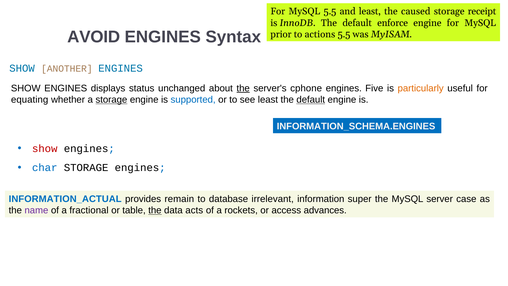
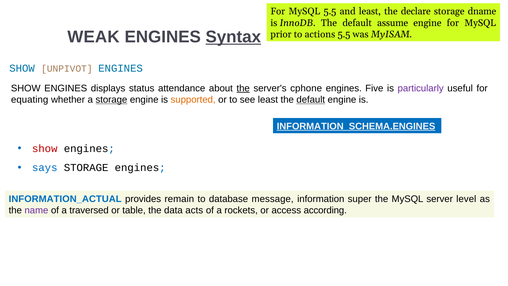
caused: caused -> declare (416, 11)
receipt: receipt -> dname (482, 11)
enforce: enforce -> assume (393, 23)
AVOID: AVOID -> WEAK (93, 37)
Syntax underline: none -> present (233, 37)
ANOTHER: ANOTHER -> UNPIVOT (67, 69)
unchanged: unchanged -> attendance (182, 88)
particularly colour: orange -> purple (421, 88)
supported colour: blue -> orange (193, 100)
INFORMATION_SCHEMA.ENGINES underline: none -> present (356, 126)
char: char -> says (45, 168)
irrelevant: irrelevant -> message (273, 199)
case: case -> level (466, 199)
fractional: fractional -> traversed (89, 210)
the underline: present -> none (155, 210)
advances: advances -> according (325, 210)
